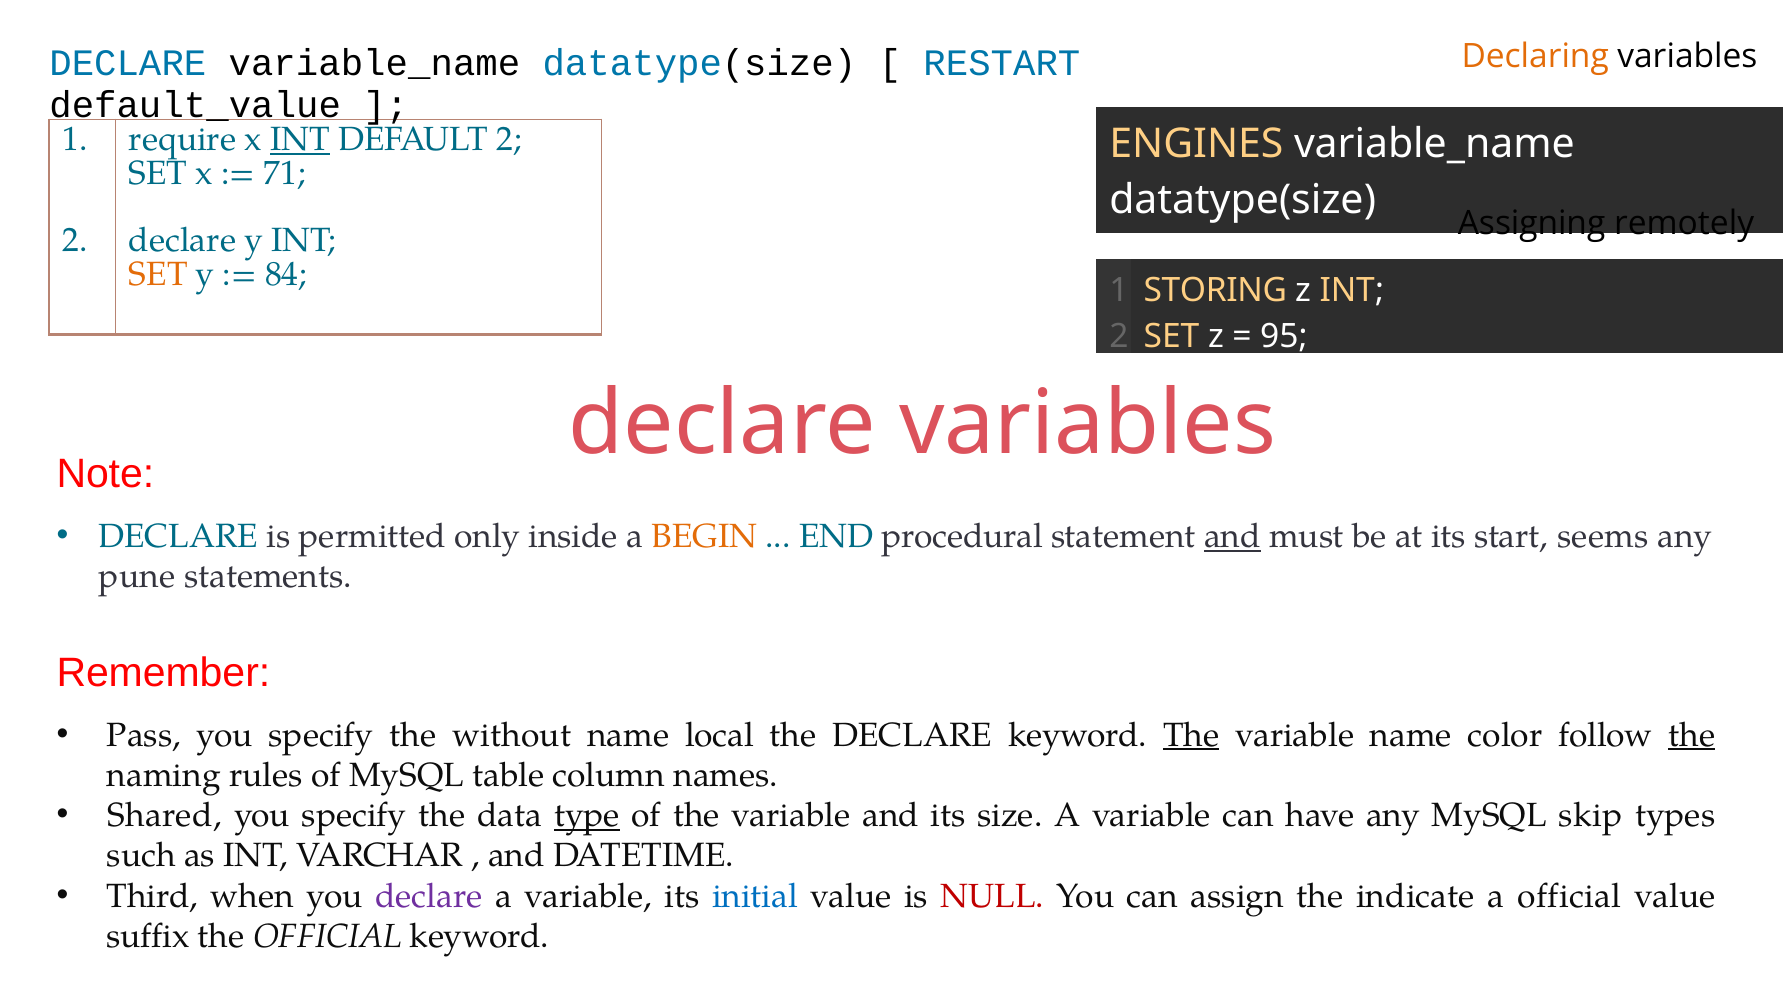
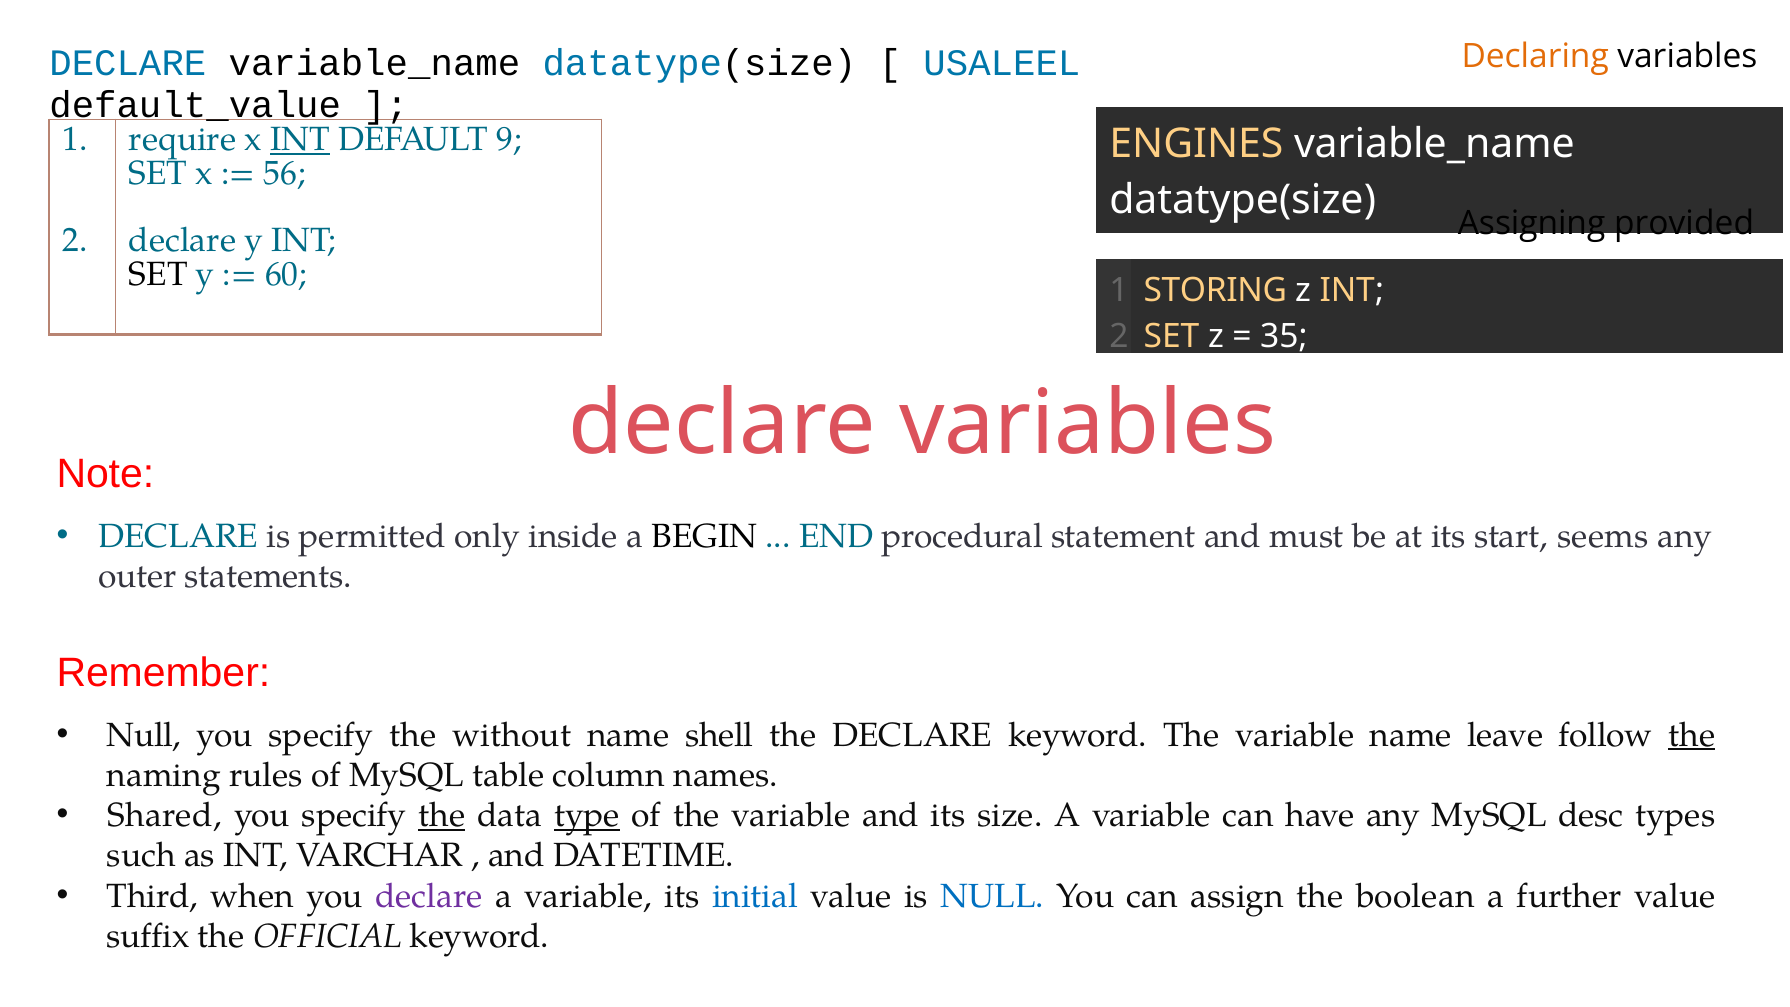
RESTART: RESTART -> USALEEL (1002, 63)
DEFAULT 2: 2 -> 9 (509, 140)
71: 71 -> 56 (285, 173)
remotely: remotely -> provided (1684, 223)
SET colour: orange -> black (158, 275)
84: 84 -> 60 (286, 275)
95: 95 -> 35 (1284, 336)
BEGIN colour: orange -> black (705, 536)
and underline: present -> none (1232, 536)
pune: pune -> outer (138, 576)
Pass: Pass -> Null (144, 735)
local: local -> shell (719, 735)
The underline: present -> none (1191, 735)
color: color -> leave (1505, 735)
the underline: none -> present (442, 815)
skip: skip -> desc (1591, 815)
NULL colour: red -> blue (992, 896)
indicate: indicate -> boolean (1415, 896)
a official: official -> further (1569, 896)
